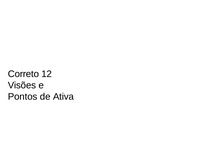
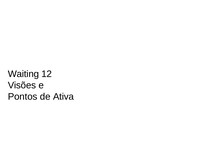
Correto: Correto -> Waiting (23, 74)
